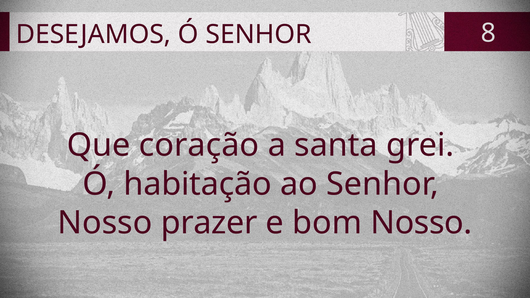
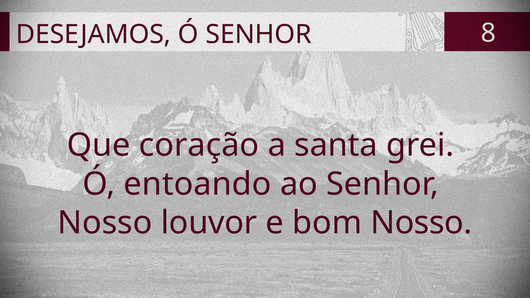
habitação: habitação -> entoando (198, 184)
prazer: prazer -> louvor (209, 223)
